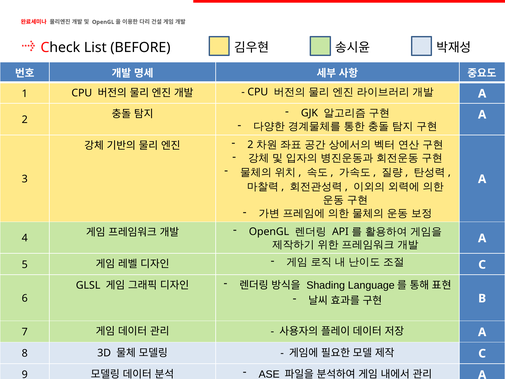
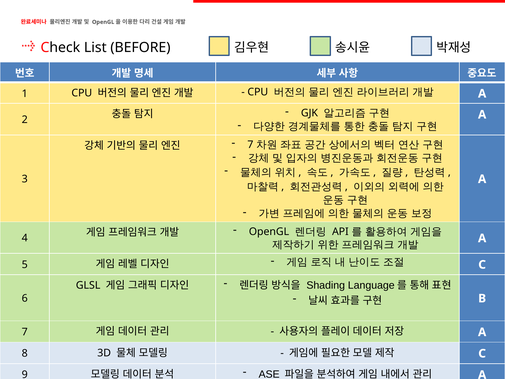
2: 2 -> 7 (250, 145)
